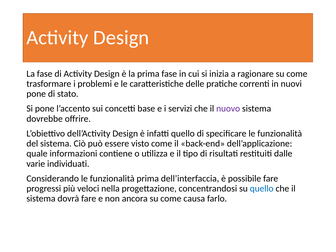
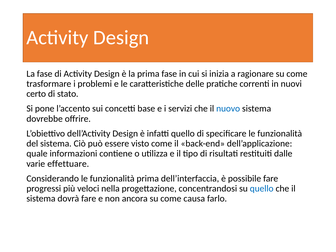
pone: pone -> certo (36, 94)
nuovo colour: purple -> blue (228, 109)
individuati: individuati -> effettuare (68, 164)
